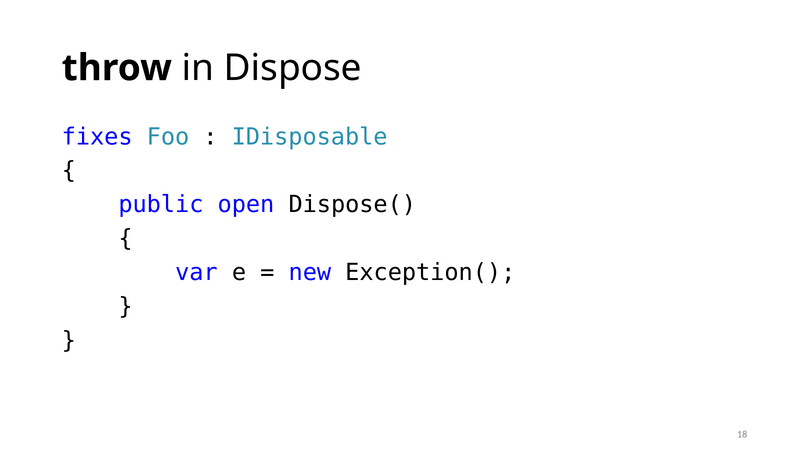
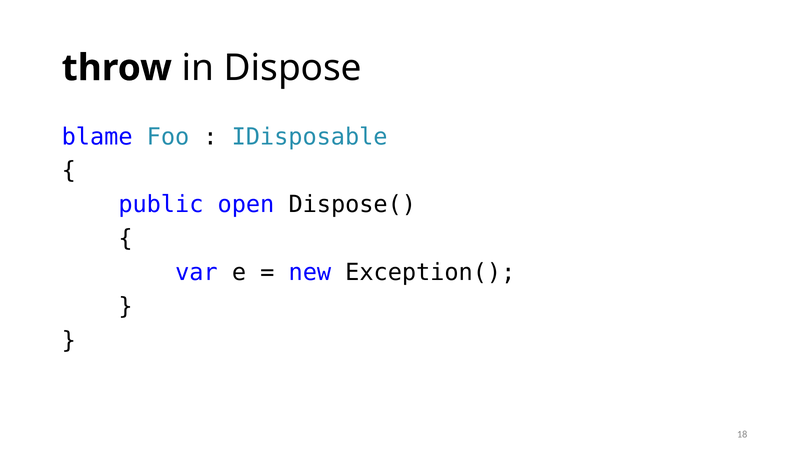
fixes: fixes -> blame (97, 137)
